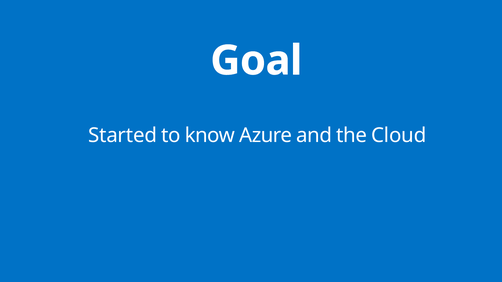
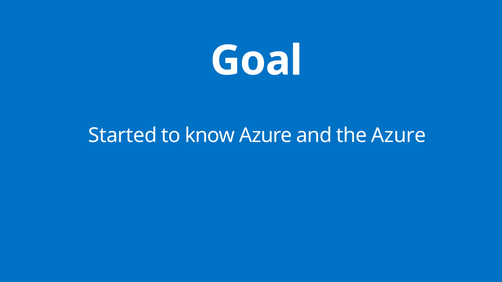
the Cloud: Cloud -> Azure (399, 136)
